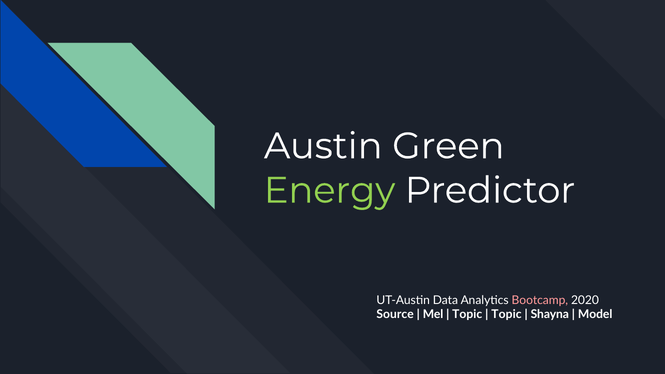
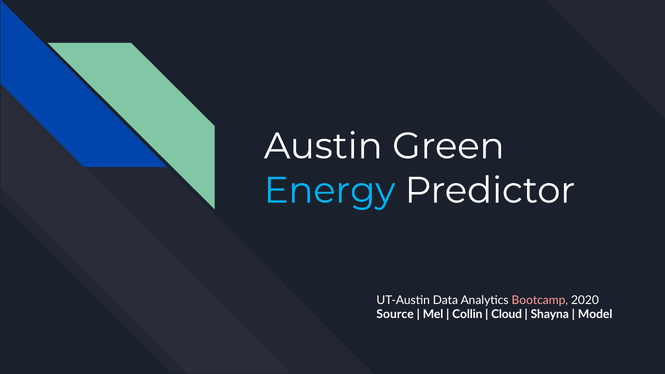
Energy colour: light green -> light blue (330, 191)
Topic: Topic -> Collin (467, 315)
Topic: Topic -> Cloud (507, 315)
